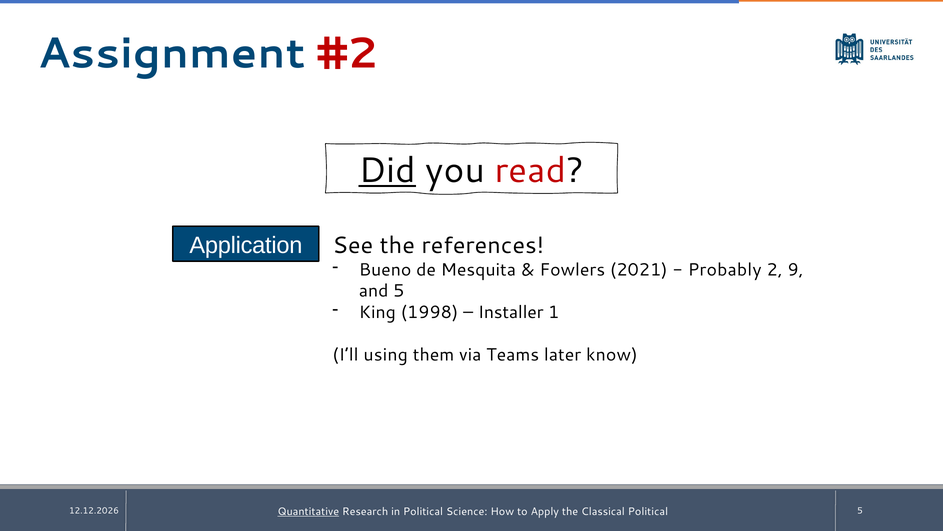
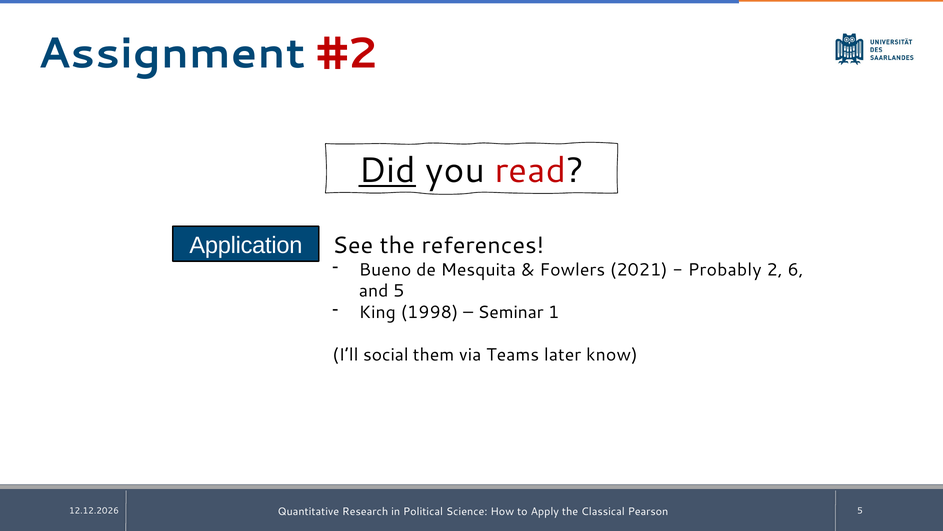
9: 9 -> 6 (796, 269)
Installer: Installer -> Seminar (511, 312)
using: using -> social (386, 354)
Quantitative underline: present -> none (308, 511)
Classical Political: Political -> Pearson (648, 511)
